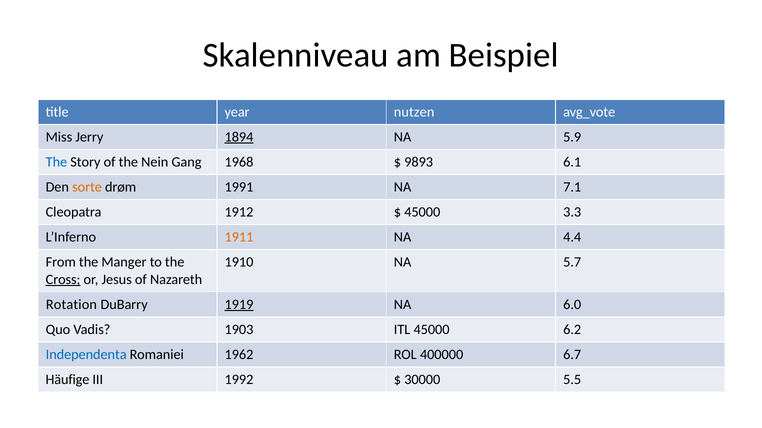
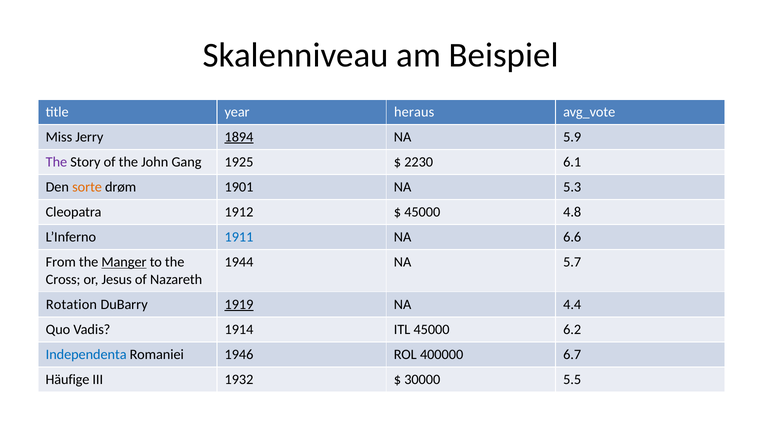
nutzen: nutzen -> heraus (414, 112)
The colour: blue -> purple (56, 162)
Nein: Nein -> John (155, 162)
1968: 1968 -> 1925 (239, 162)
9893: 9893 -> 2230 (419, 162)
1991: 1991 -> 1901 (239, 187)
7.1: 7.1 -> 5.3 (572, 187)
3.3: 3.3 -> 4.8 (572, 212)
1911 colour: orange -> blue (239, 237)
4.4: 4.4 -> 6.6 (572, 237)
Manger underline: none -> present (124, 262)
1910: 1910 -> 1944 (239, 262)
Cross underline: present -> none (63, 280)
6.0: 6.0 -> 4.4 (572, 305)
1903: 1903 -> 1914 (239, 330)
1962: 1962 -> 1946 (239, 355)
1992: 1992 -> 1932 (239, 380)
